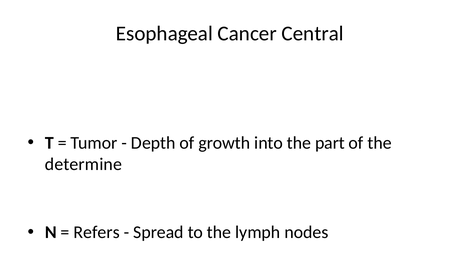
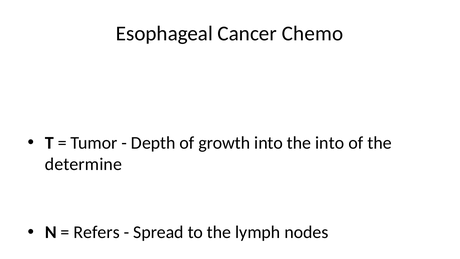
Central: Central -> Chemo (313, 33)
the part: part -> into (330, 143)
